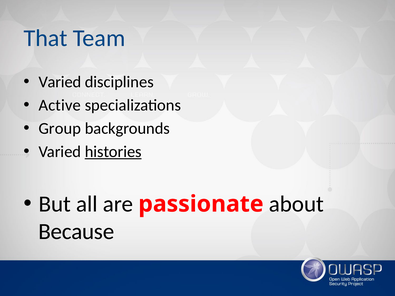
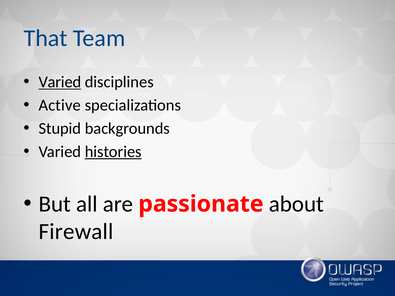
Varied underline: none -> present (60, 82)
Group: Group -> Stupid (60, 129)
Because: Because -> Firewall (76, 232)
